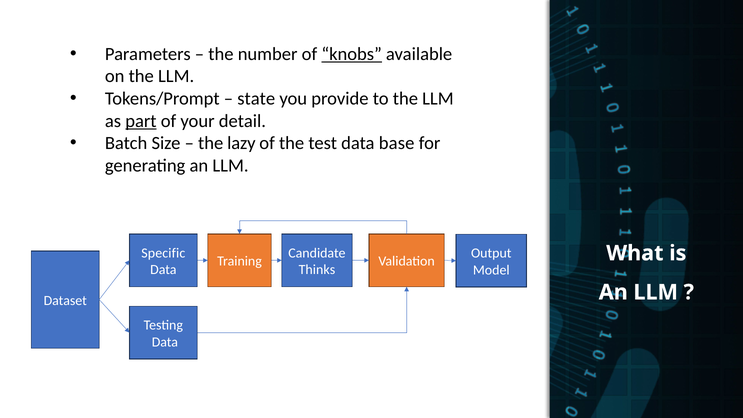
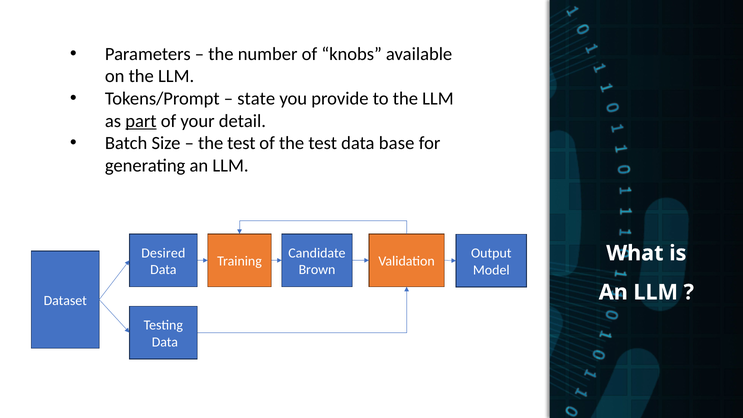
knobs underline: present -> none (352, 54)
lazy: lazy -> test (241, 143)
Specific: Specific -> Desired (163, 253)
Thinks: Thinks -> Brown (317, 270)
